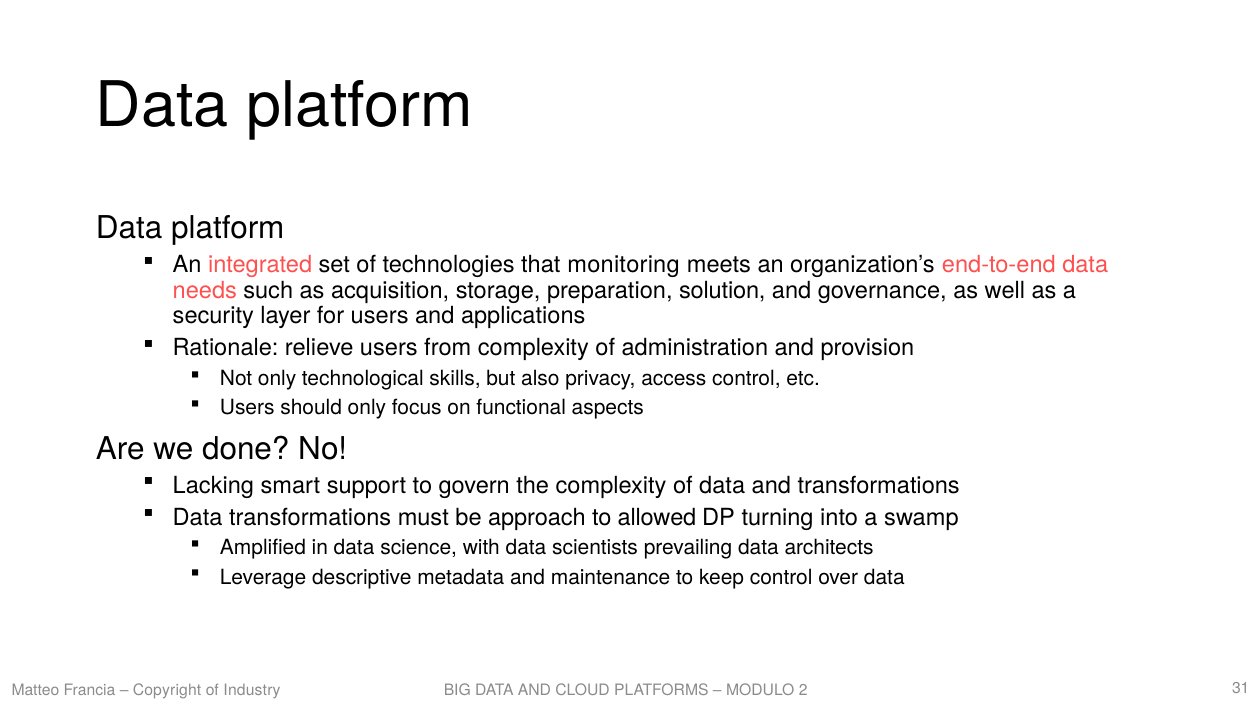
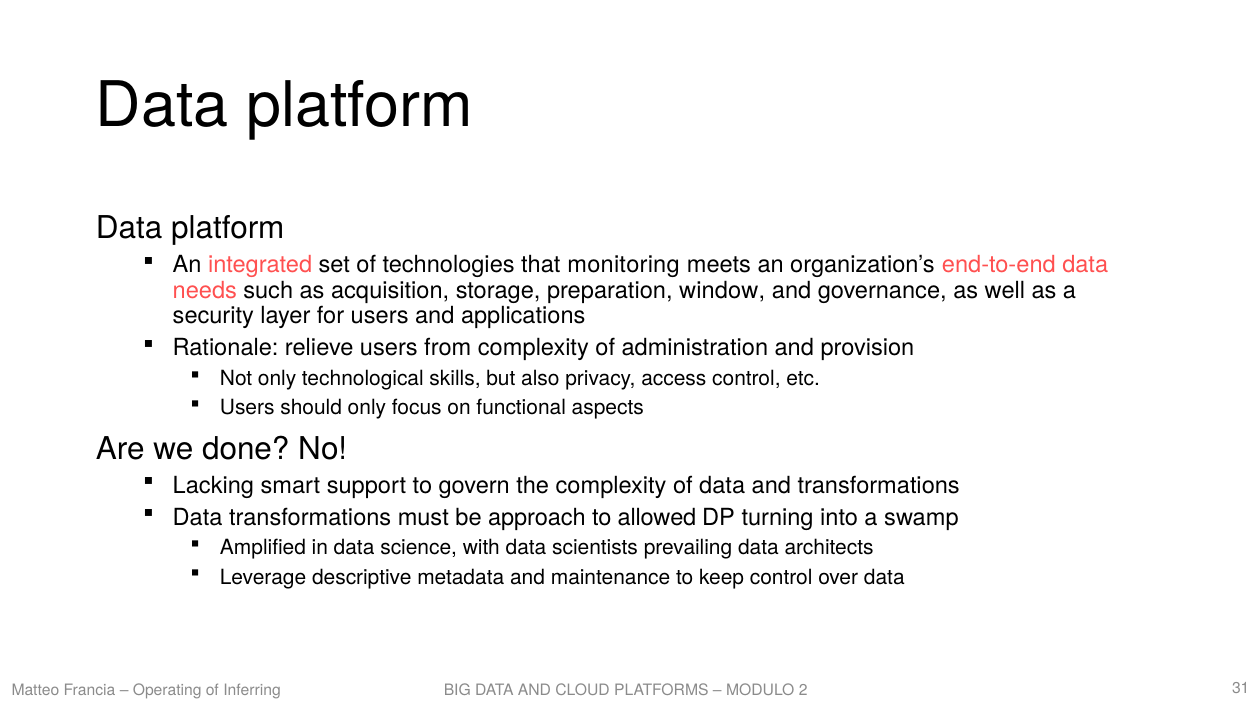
solution: solution -> window (722, 290)
Copyright: Copyright -> Operating (167, 690)
Industry: Industry -> Inferring (252, 690)
